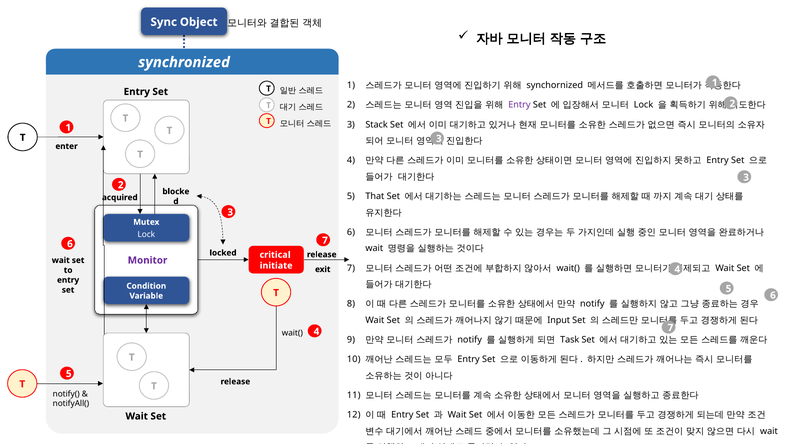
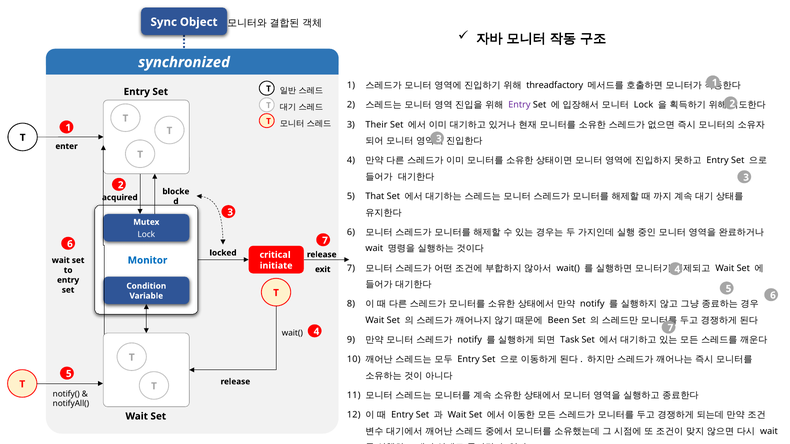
synchornized: synchornized -> threadfactory (555, 85)
Stack: Stack -> Their (377, 125)
Monitor colour: purple -> blue (148, 260)
Input: Input -> Been (559, 320)
